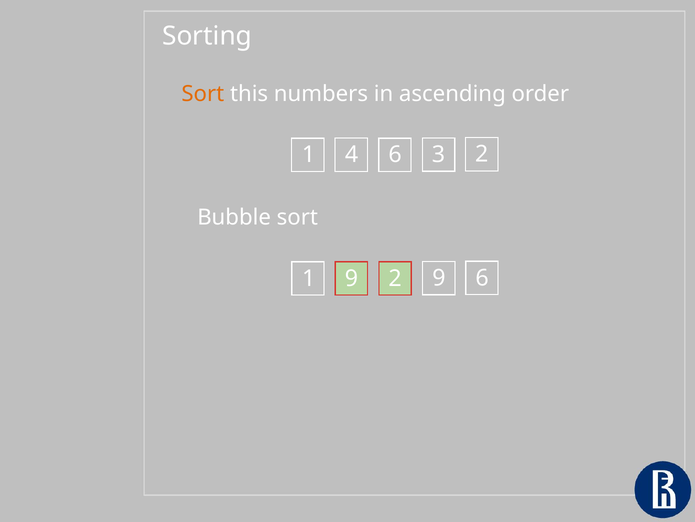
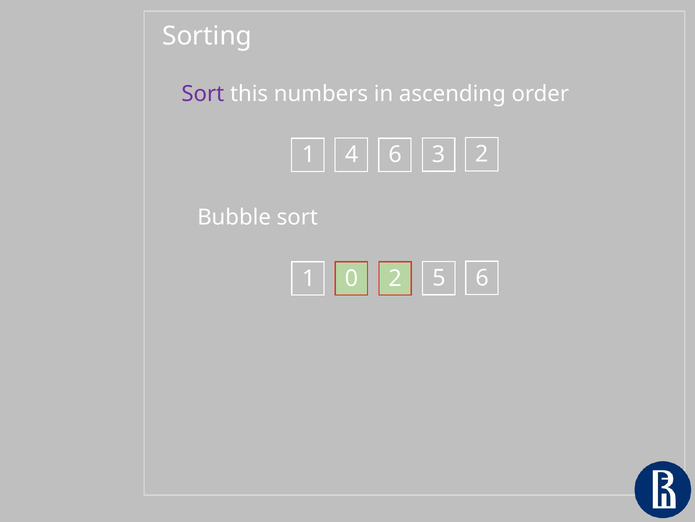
Sort colour: orange -> purple (203, 94)
1 9: 9 -> 0 (351, 278)
2 9: 9 -> 5 (439, 278)
